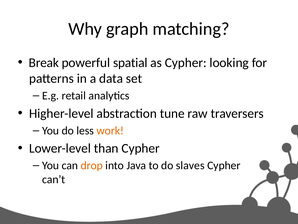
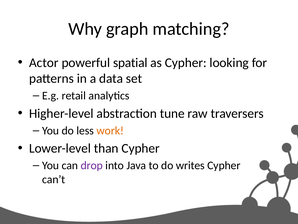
Break: Break -> Actor (44, 63)
drop colour: orange -> purple (92, 165)
slaves: slaves -> writes (190, 165)
